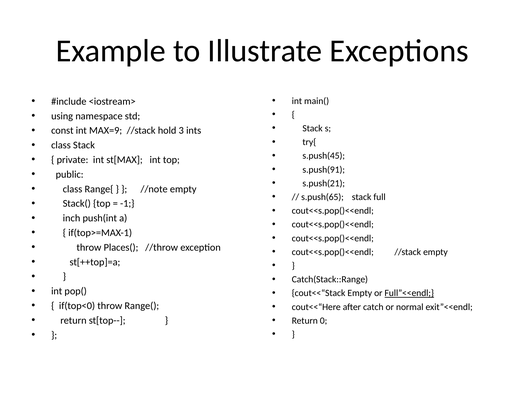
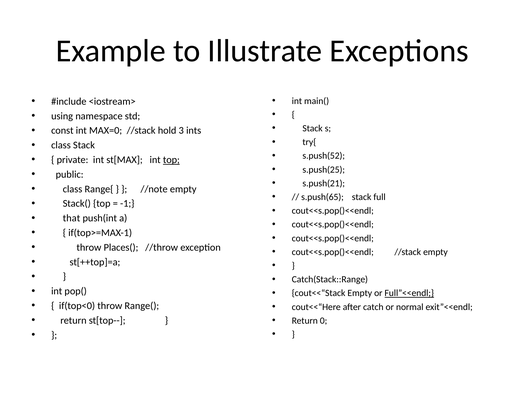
MAX=9: MAX=9 -> MAX=0 (106, 131)
s.push(45: s.push(45 -> s.push(52 (324, 156)
top underline: none -> present (171, 160)
s.push(91: s.push(91 -> s.push(25 (324, 169)
inch: inch -> that (71, 218)
